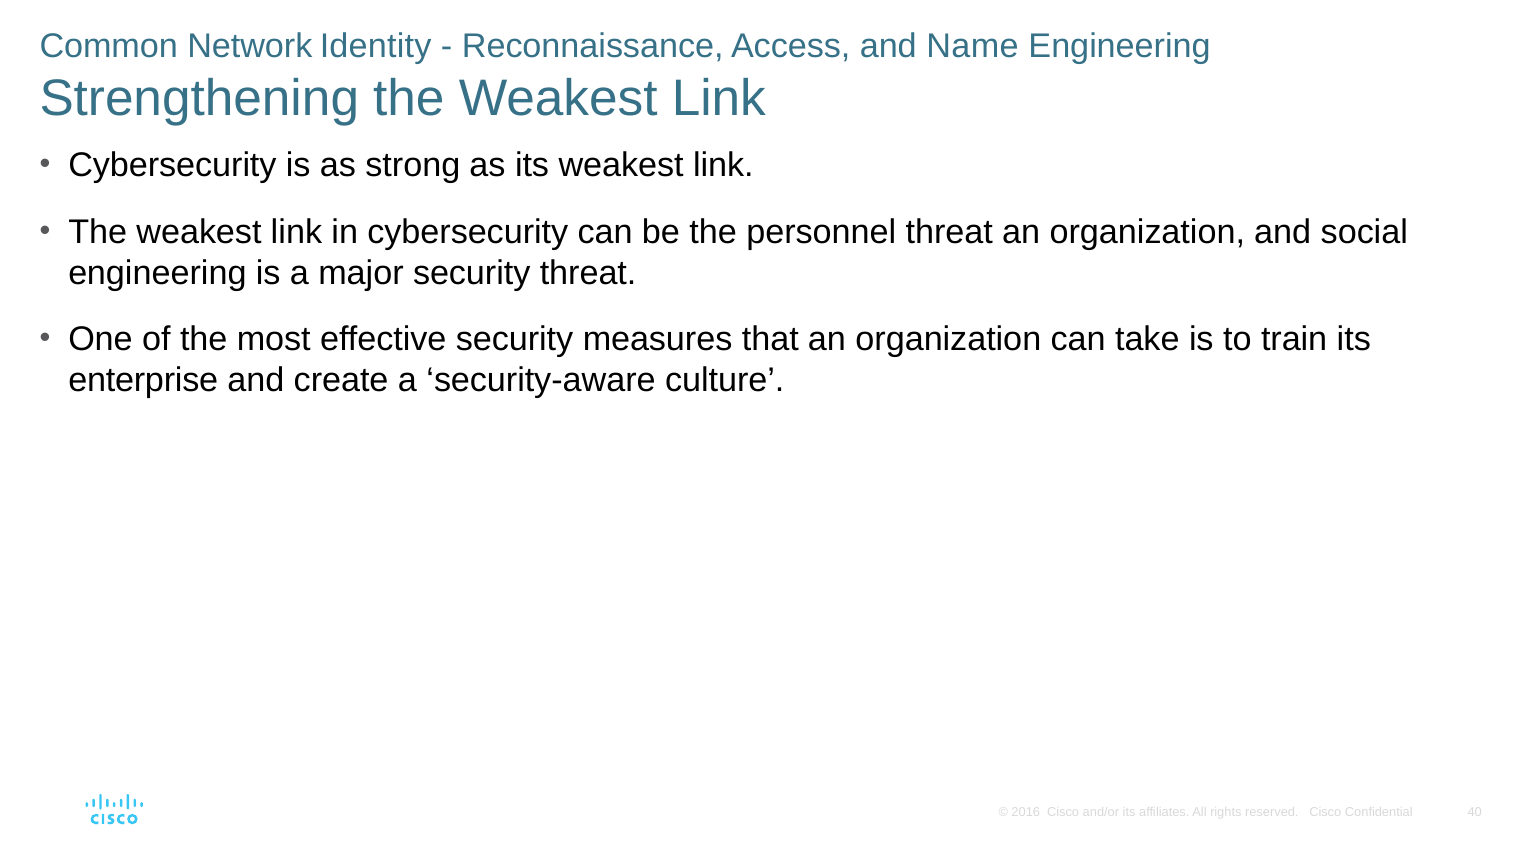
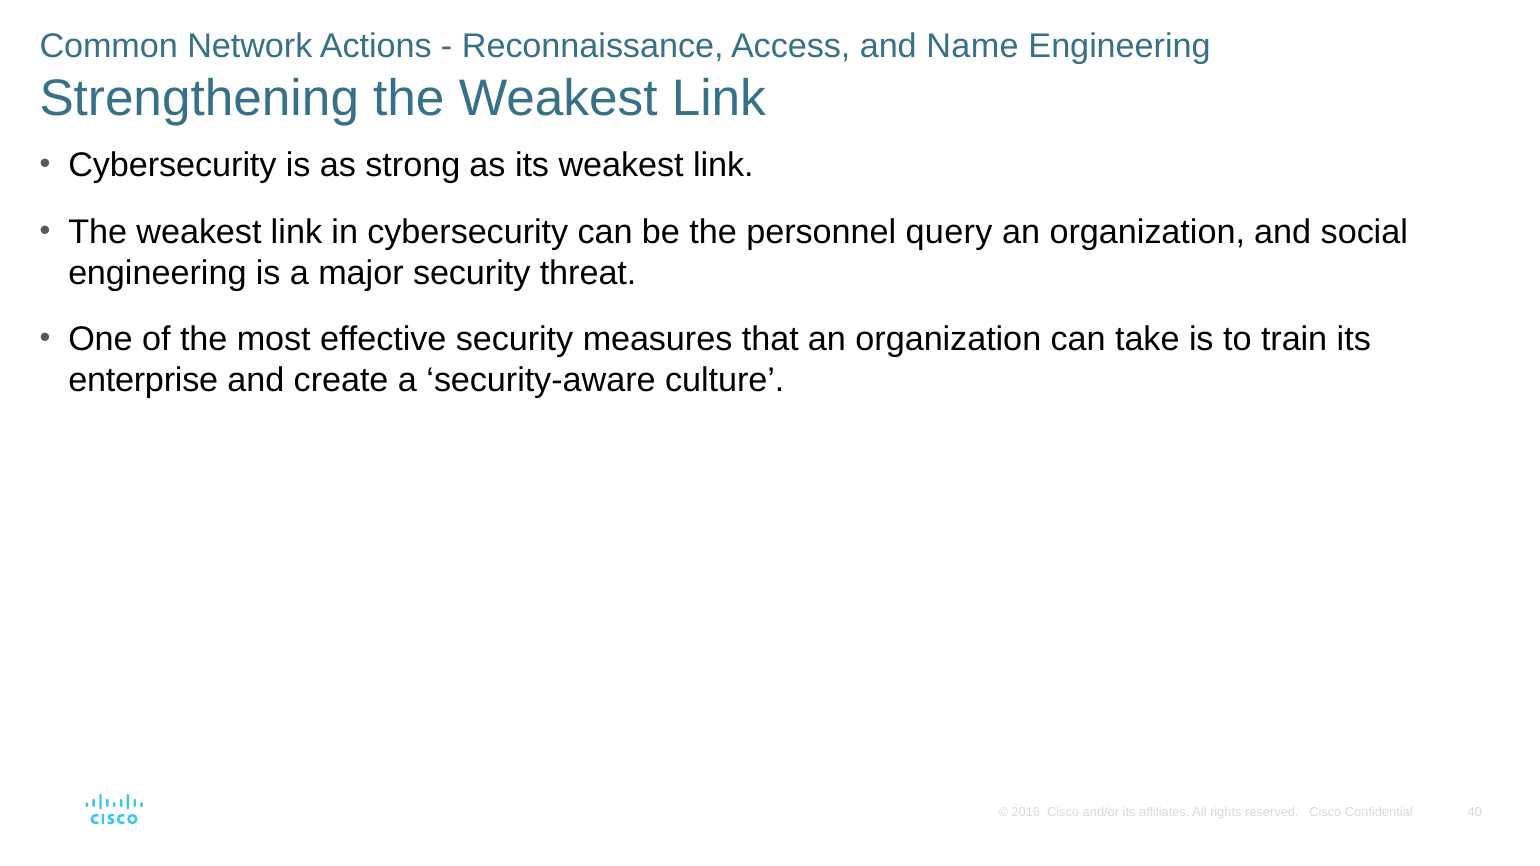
Identity: Identity -> Actions (376, 46)
personnel threat: threat -> query (949, 232)
